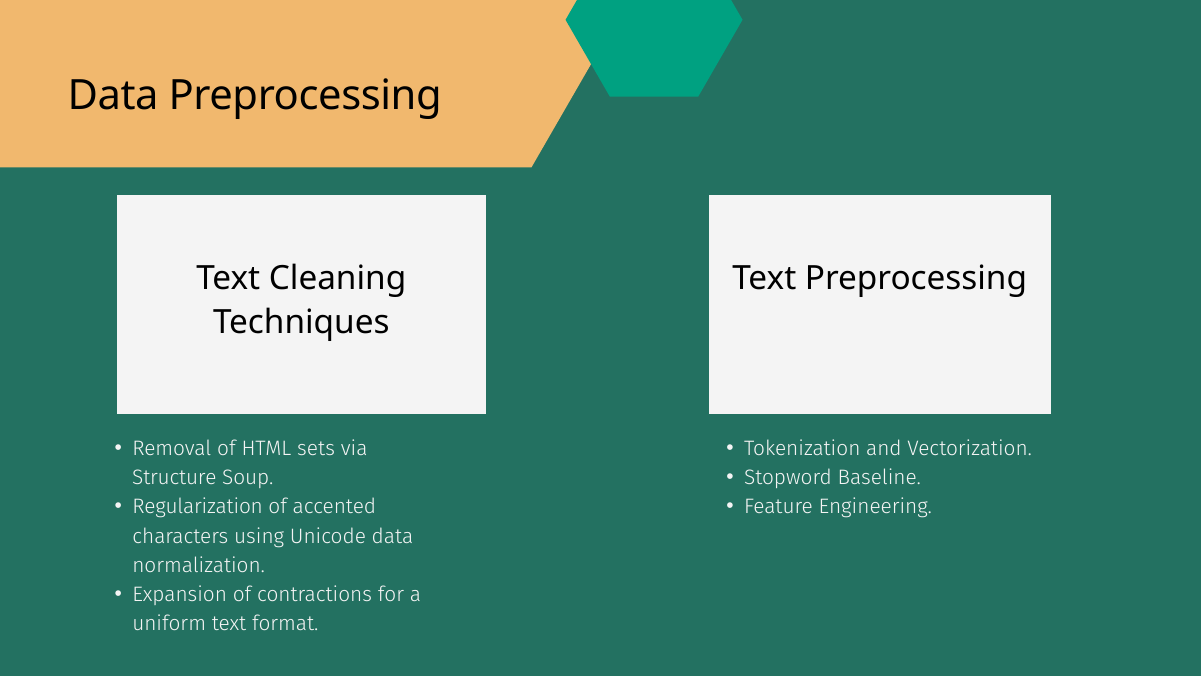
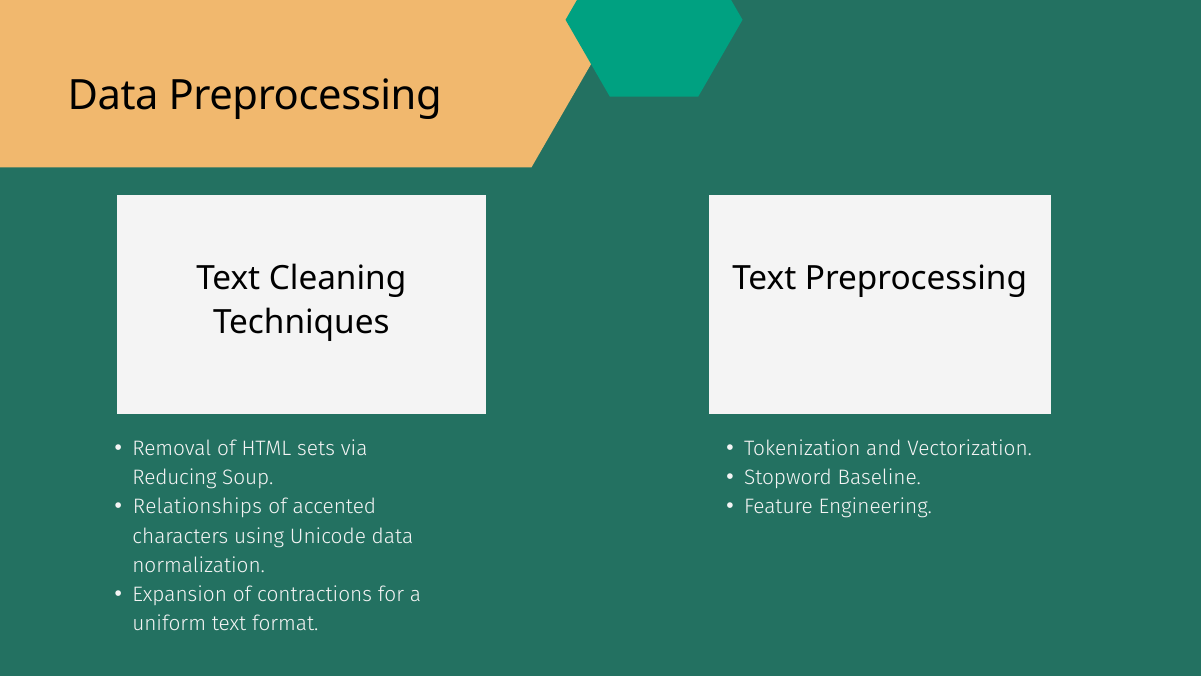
Structure: Structure -> Reducing (174, 477)
Regularization: Regularization -> Relationships (197, 507)
